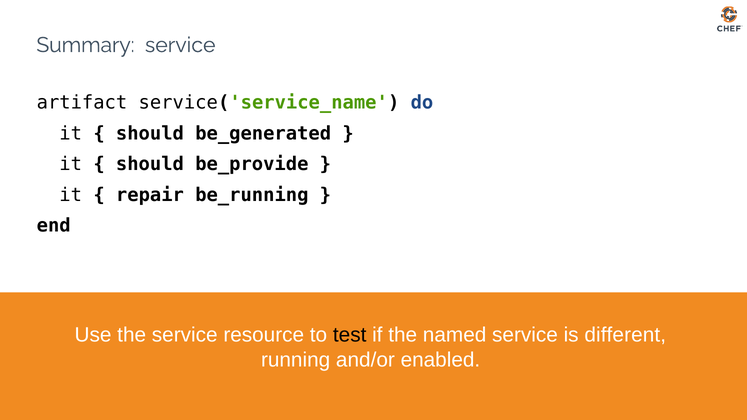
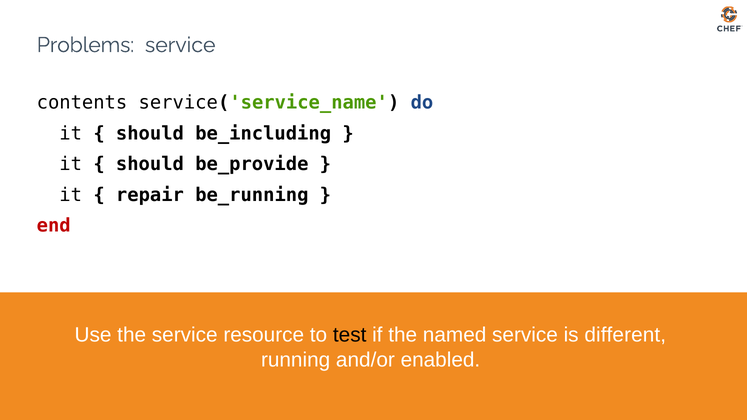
Summary: Summary -> Problems (85, 45)
artifact: artifact -> contents (82, 103)
be_generated: be_generated -> be_including (263, 134)
end colour: black -> red (54, 226)
